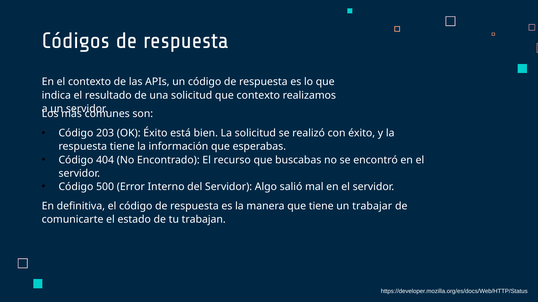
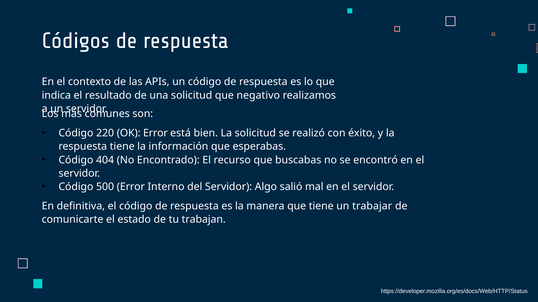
que contexto: contexto -> negativo (258, 95)
203: 203 -> 220 (105, 133)
OK Éxito: Éxito -> Error (155, 133)
